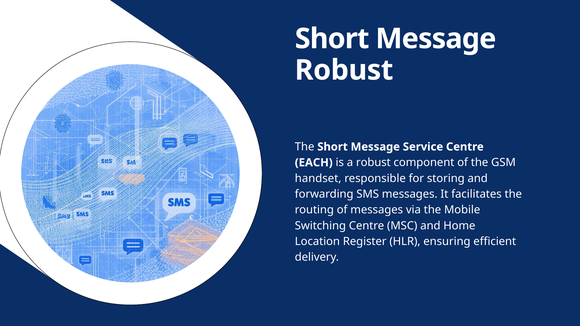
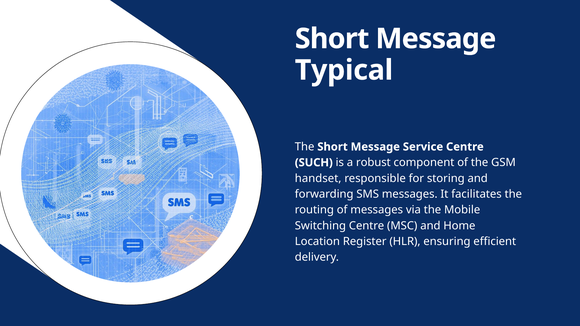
Robust: Robust -> Typical (344, 70)
EACH: EACH -> SUCH (314, 163)
